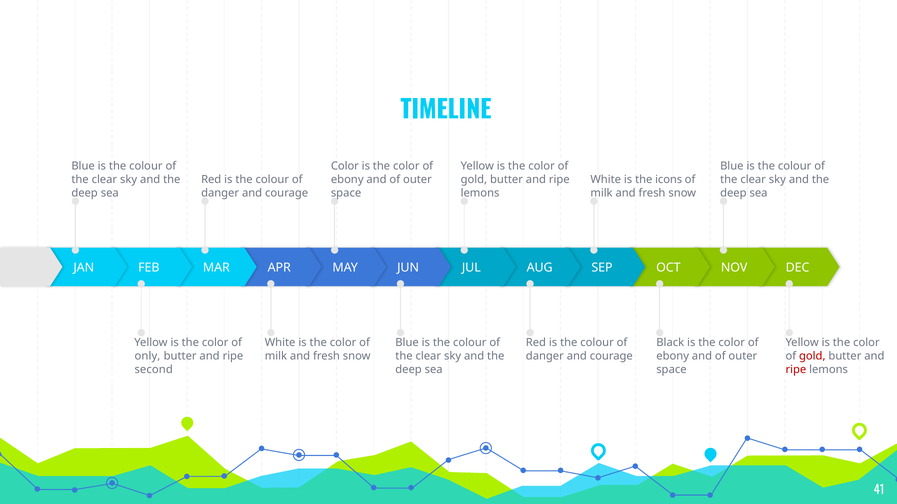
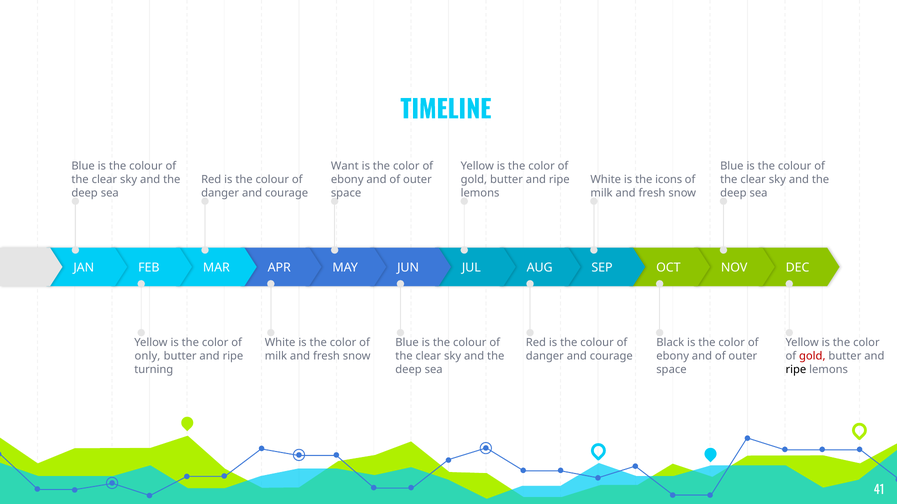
Color: Color -> Want (345, 166)
second: second -> turning (154, 370)
ripe colour: red -> black (796, 370)
